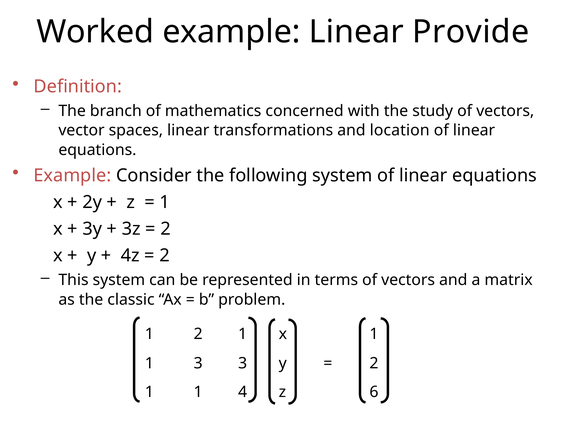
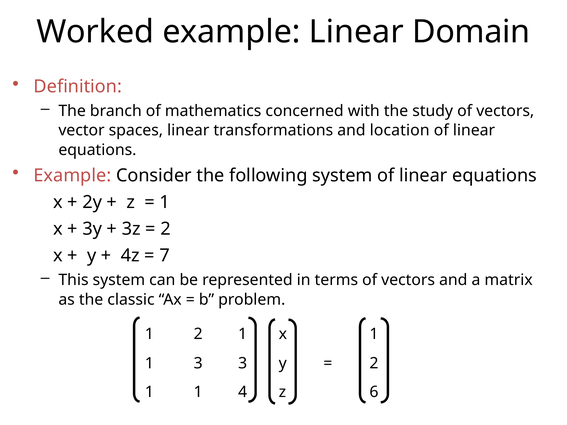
Provide: Provide -> Domain (471, 32)
2: 2 -> 7 (165, 256)
